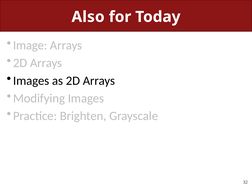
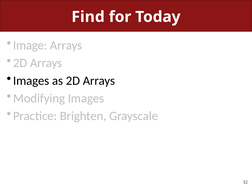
Also: Also -> Find (88, 17)
